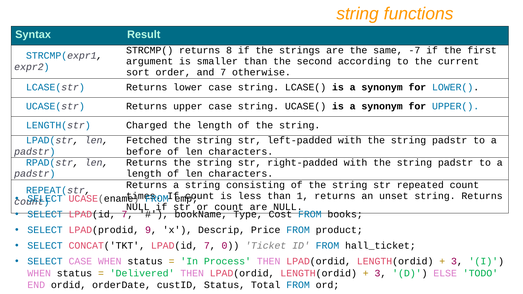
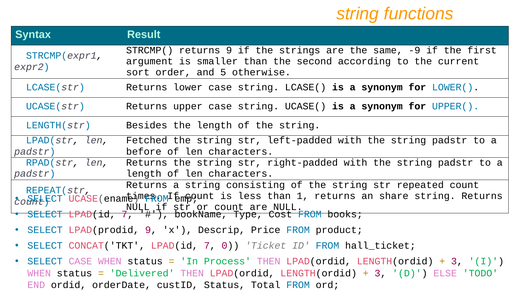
returns 8: 8 -> 9 (229, 50)
-7: -7 -> -9 (414, 50)
and 7: 7 -> 5 (223, 72)
Charged: Charged -> Besides (147, 125)
unset: unset -> share (394, 196)
